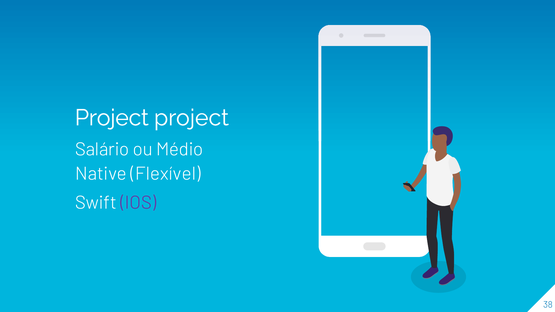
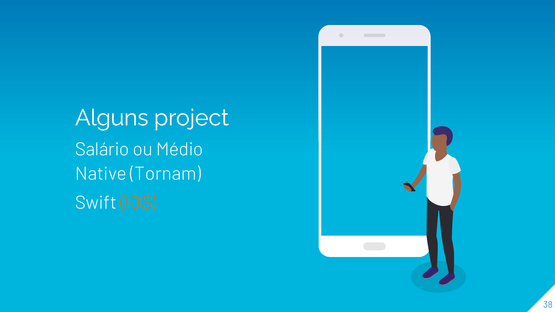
Project: Project -> Alguns (112, 118)
Flexível: Flexível -> Tornam (166, 174)
IOS colour: purple -> orange (138, 203)
